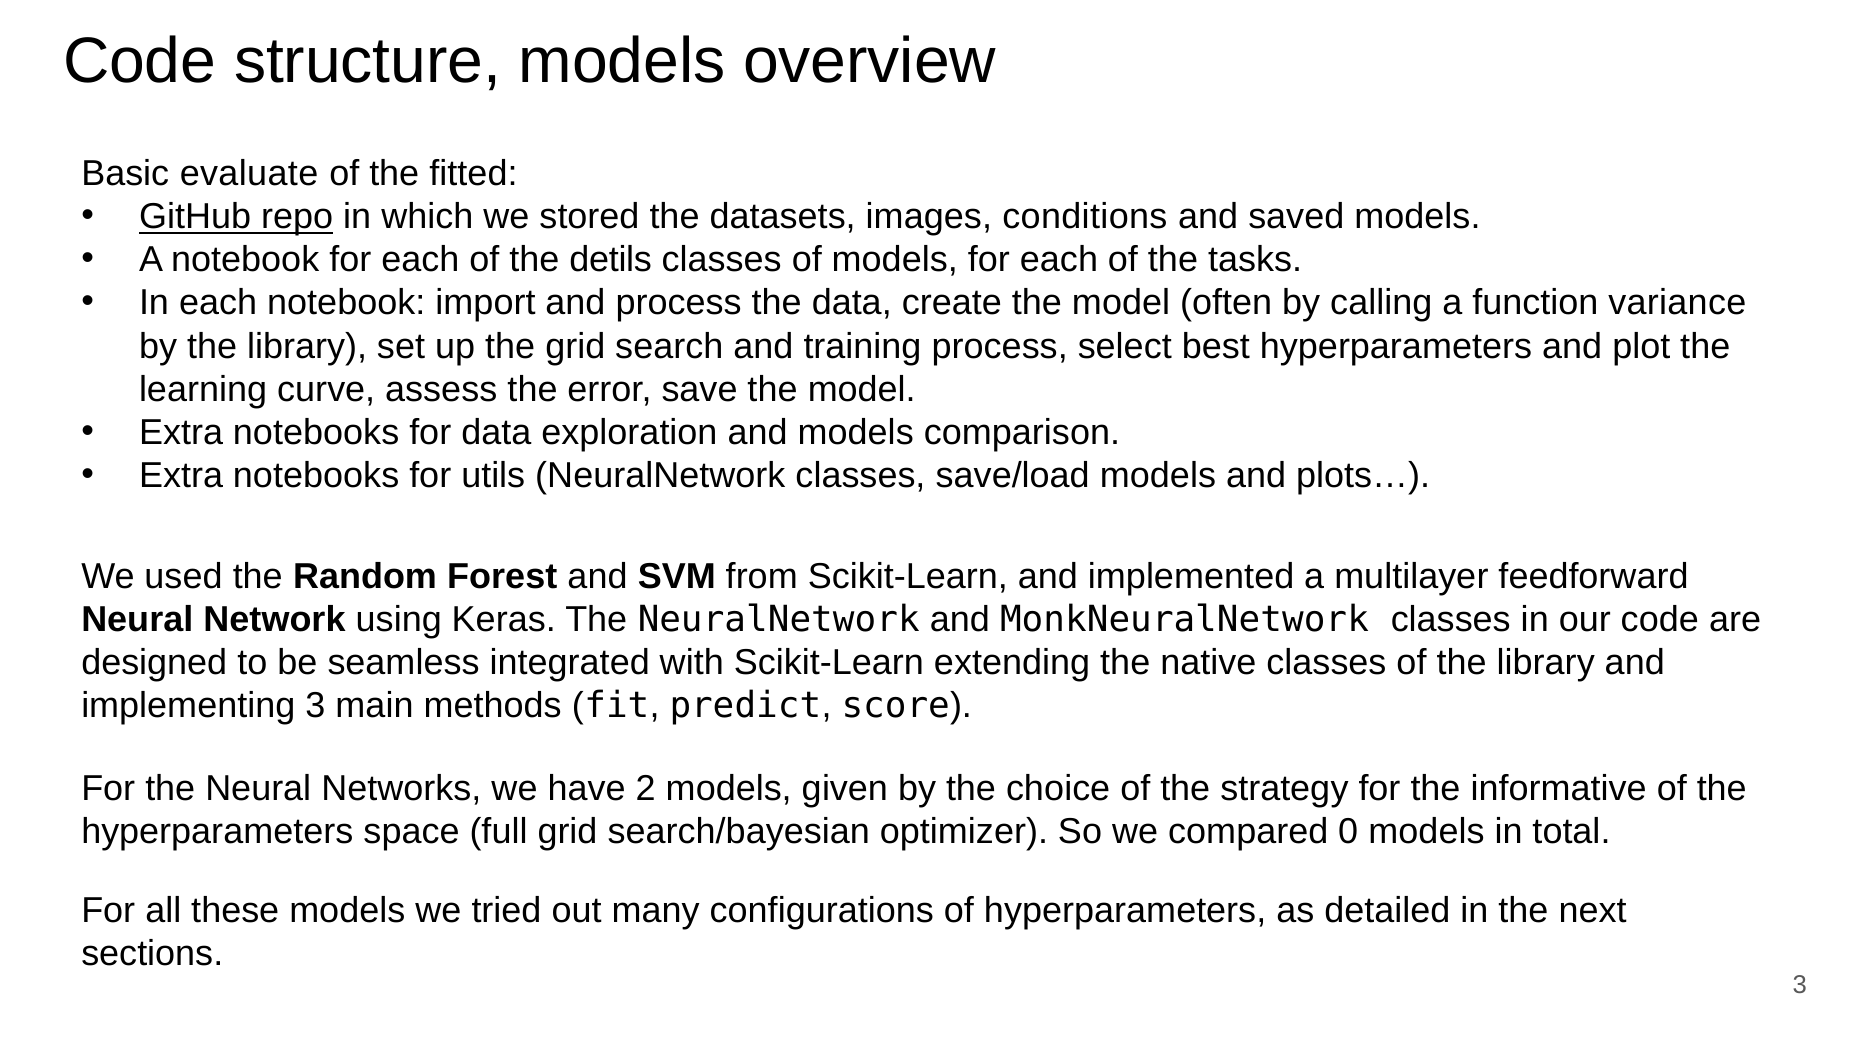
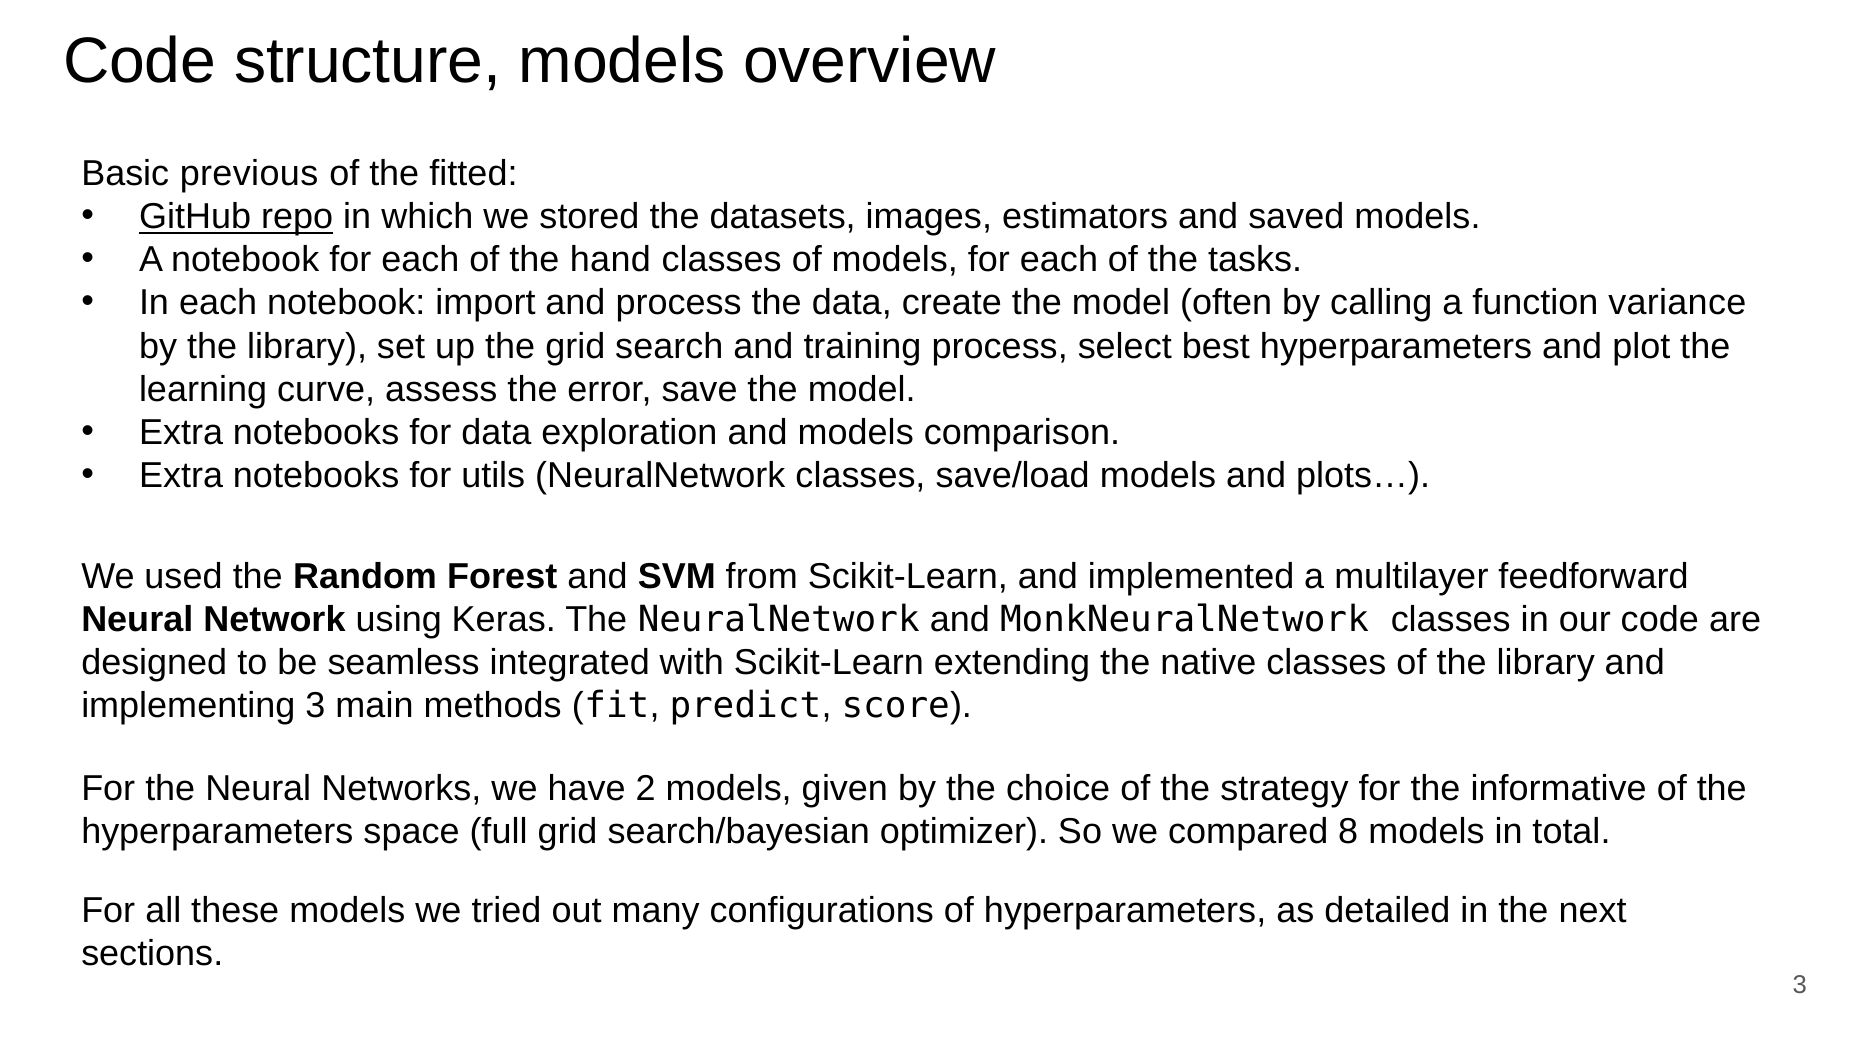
evaluate: evaluate -> previous (249, 173)
conditions: conditions -> estimators (1085, 217)
detils: detils -> hand (610, 260)
0: 0 -> 8 (1348, 832)
